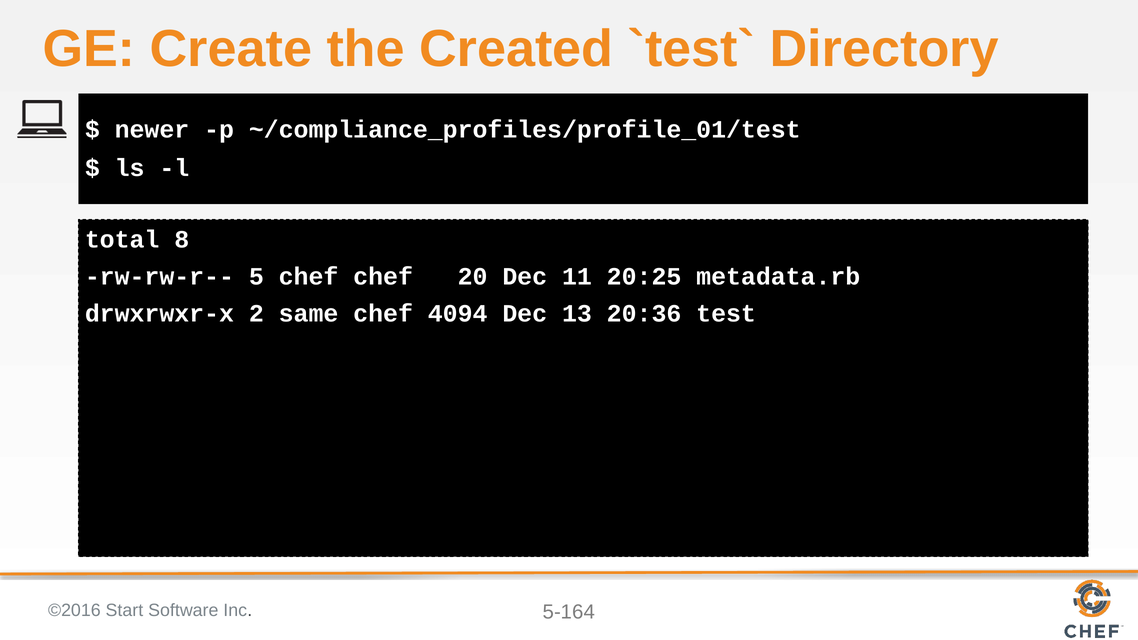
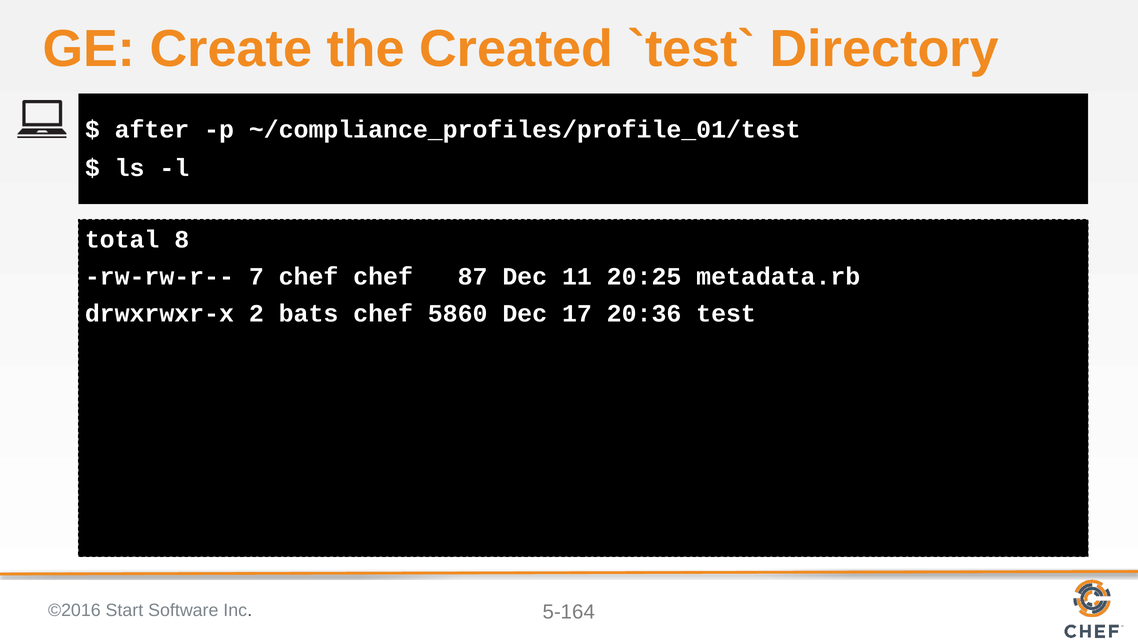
newer: newer -> after (152, 130)
5: 5 -> 7 (256, 277)
20: 20 -> 87 (473, 277)
same: same -> bats (309, 314)
4094: 4094 -> 5860 (458, 314)
13: 13 -> 17 (577, 314)
